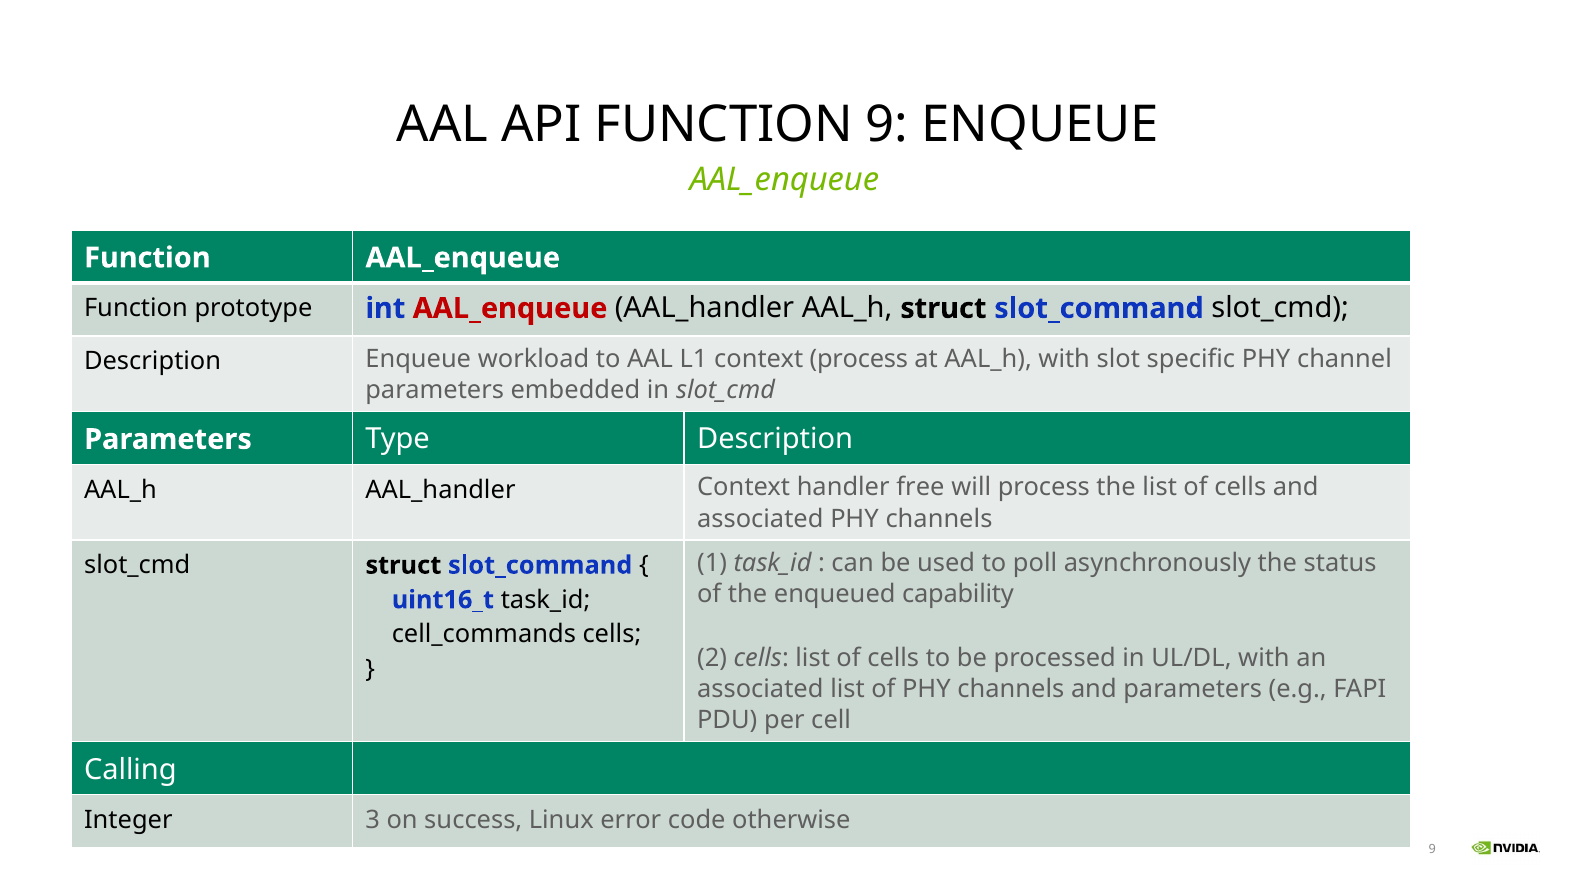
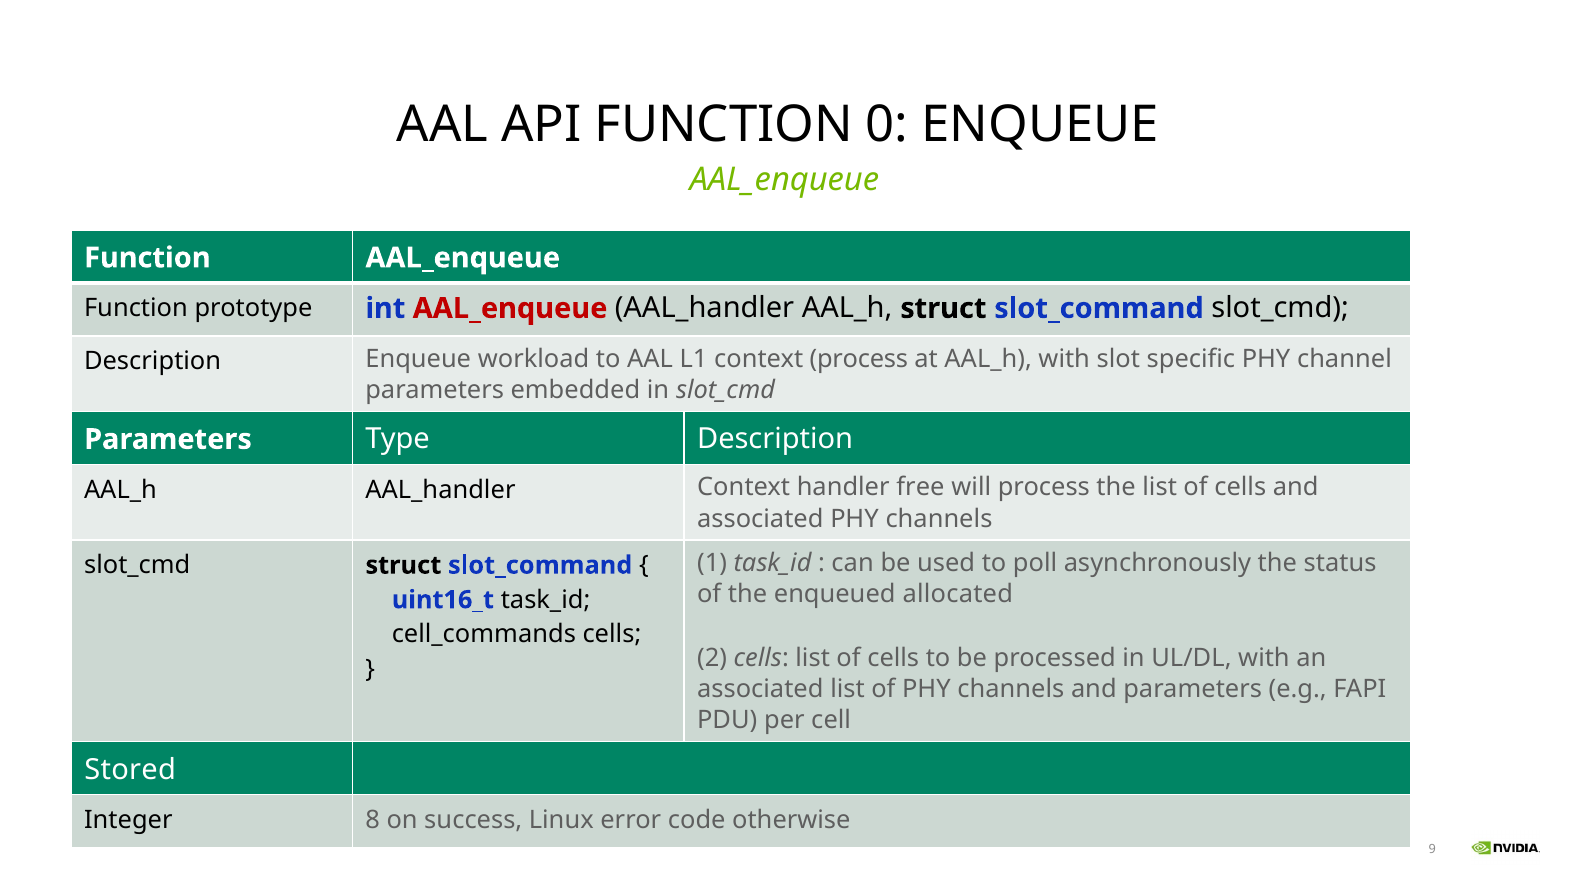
FUNCTION 9: 9 -> 0 (887, 125)
capability: capability -> allocated (958, 595)
Calling: Calling -> Stored (130, 770)
3: 3 -> 8 (373, 820)
